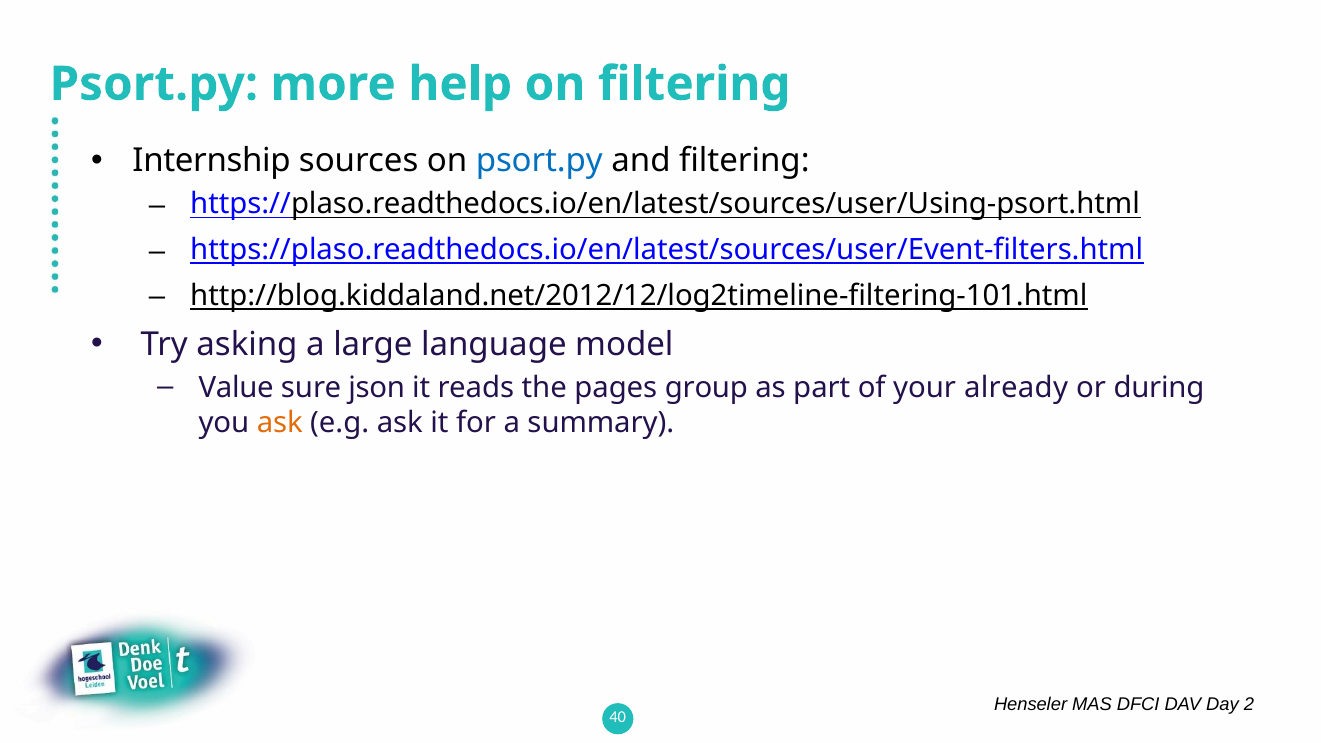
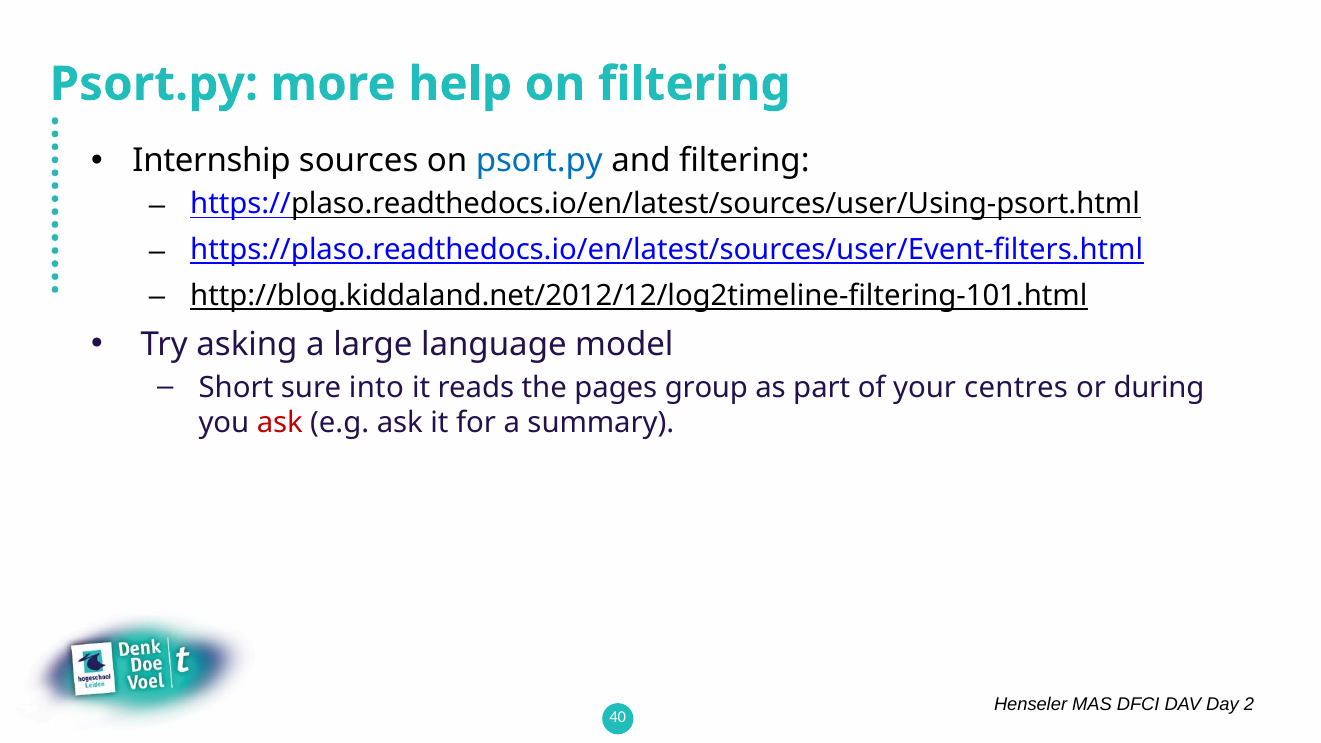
Value: Value -> Short (236, 387)
json: json -> into (376, 387)
already: already -> centres (1016, 387)
ask colour: orange -> red (280, 423)
